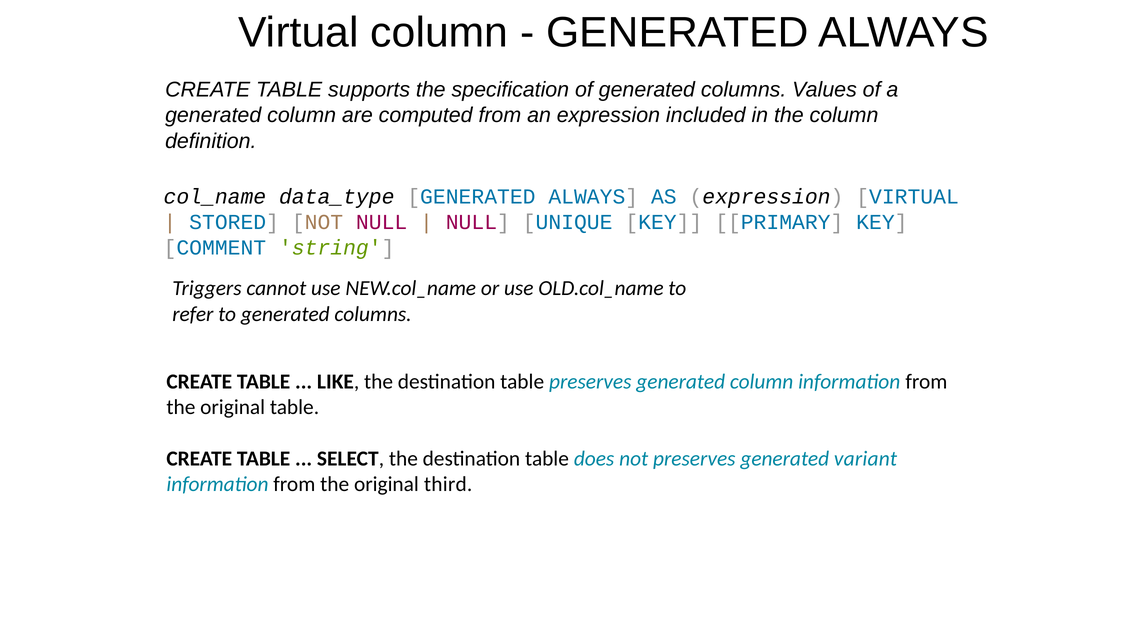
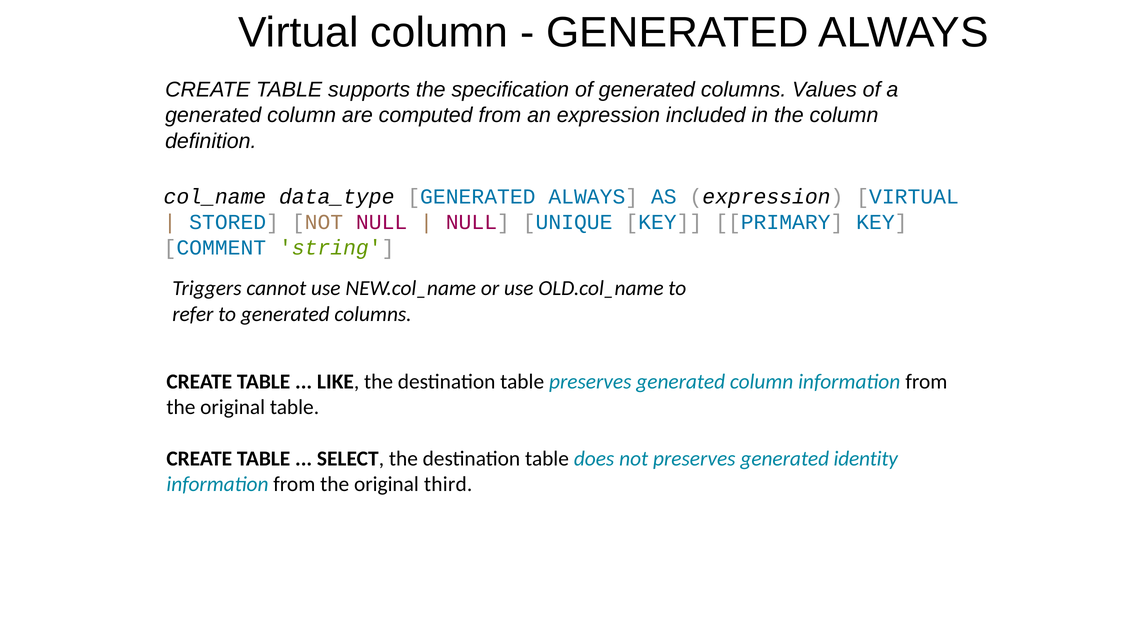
variant: variant -> identity (866, 459)
